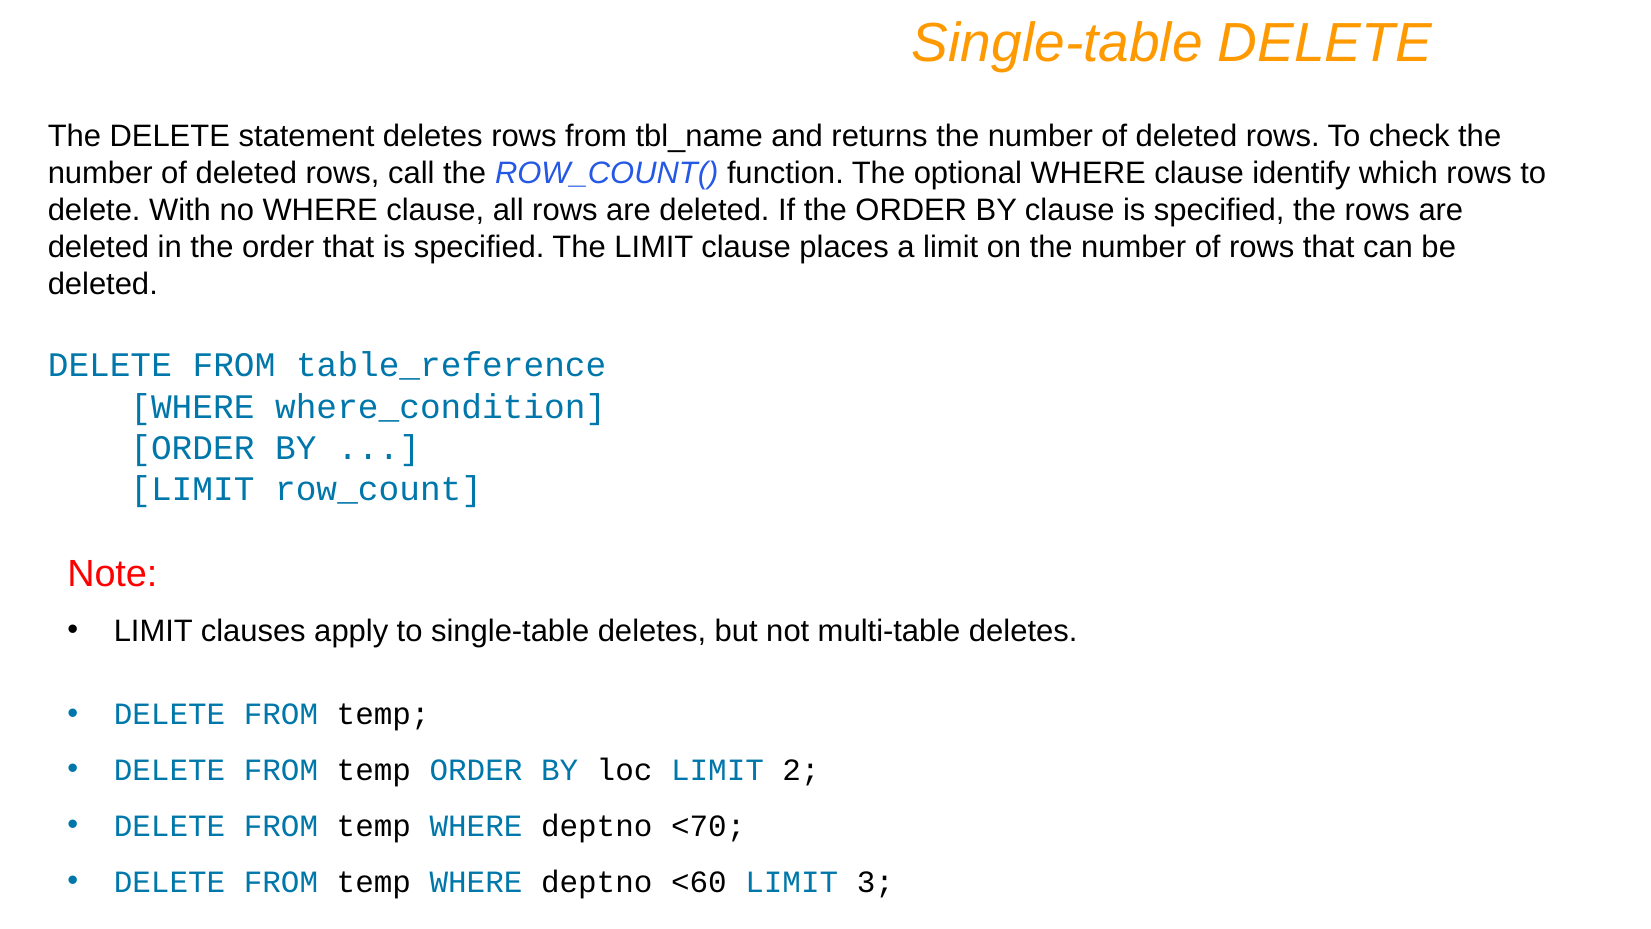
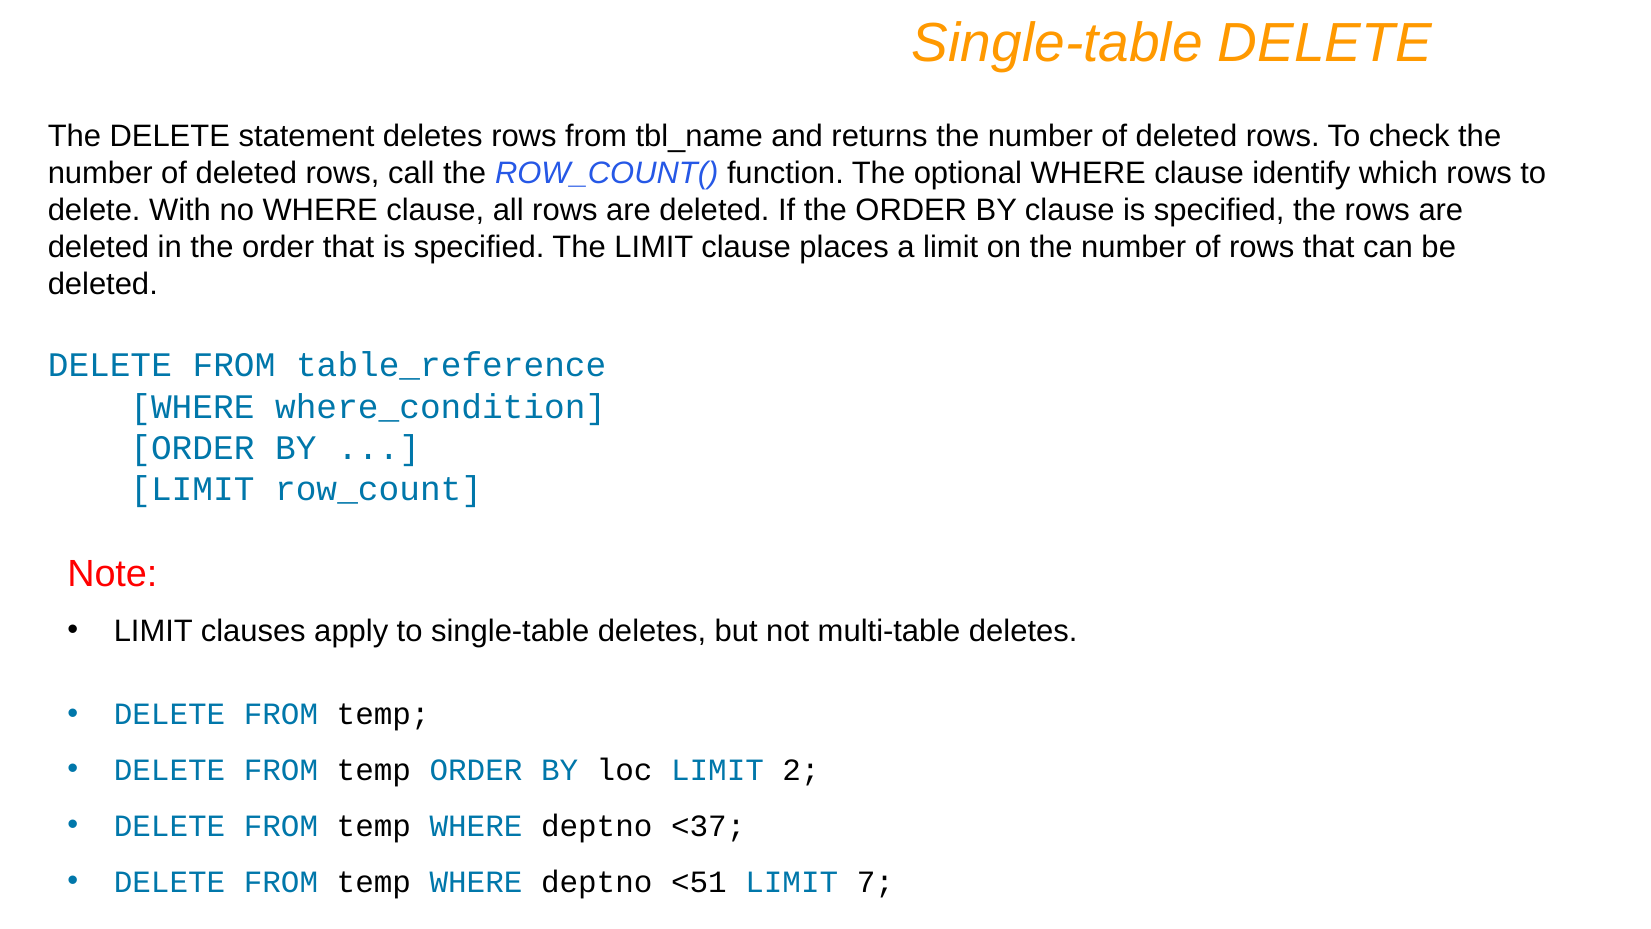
<70: <70 -> <37 (708, 826)
<60: <60 -> <51 (699, 882)
3: 3 -> 7 (875, 882)
